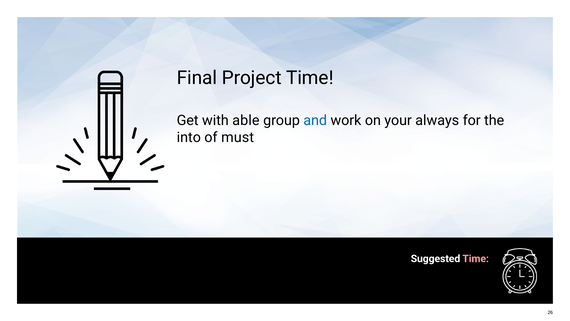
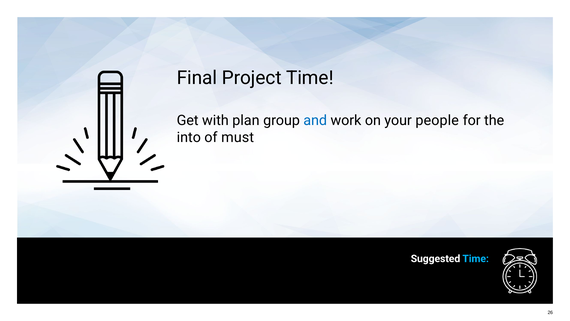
able: able -> plan (246, 120)
always: always -> people (437, 120)
Time colour: pink -> light blue (476, 258)
